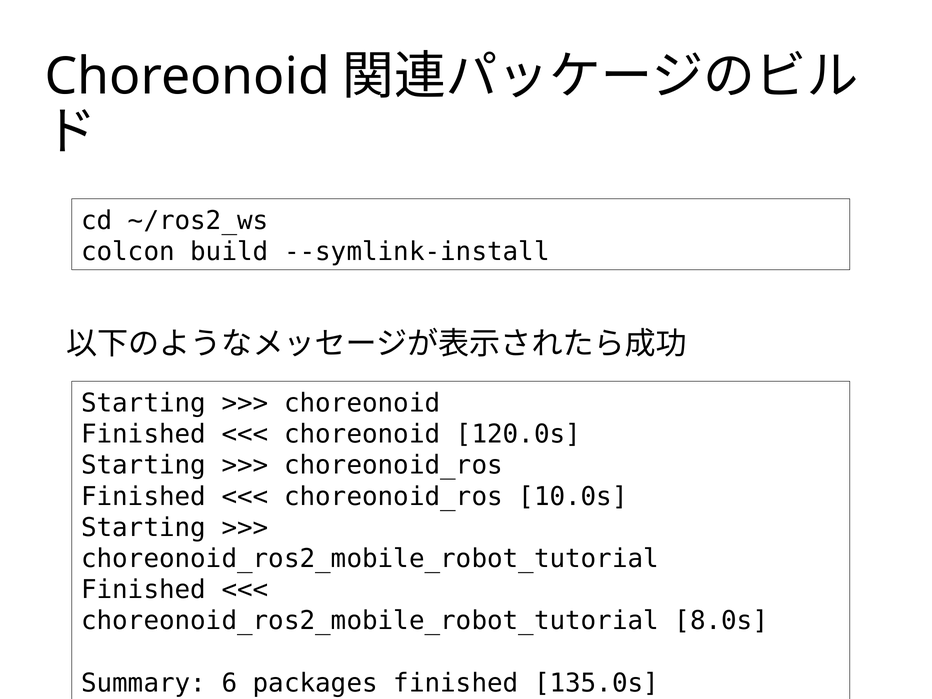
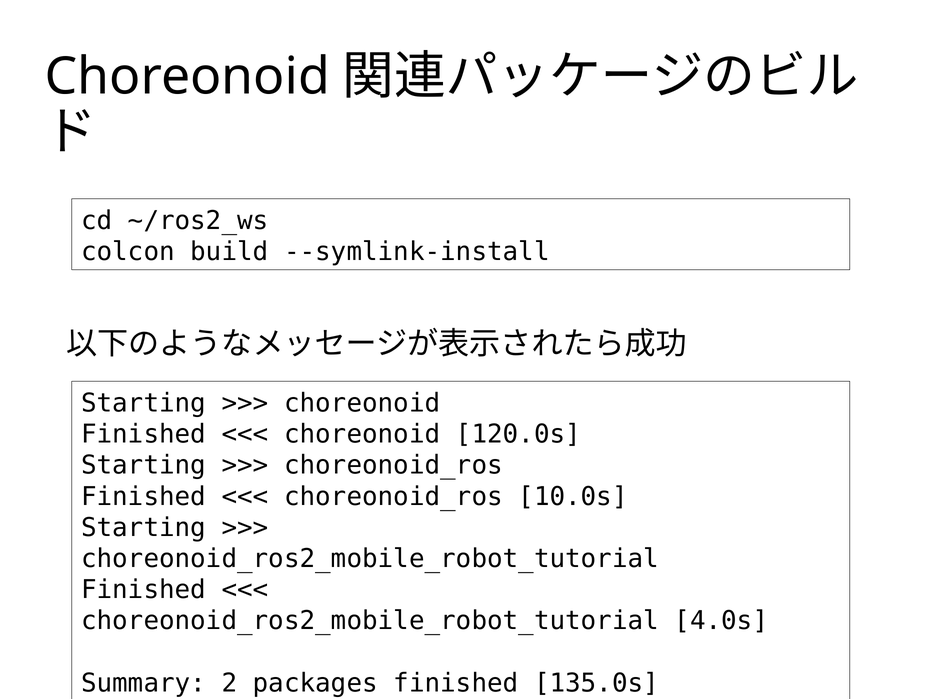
8.0s: 8.0s -> 4.0s (721, 621)
6: 6 -> 2 (229, 683)
